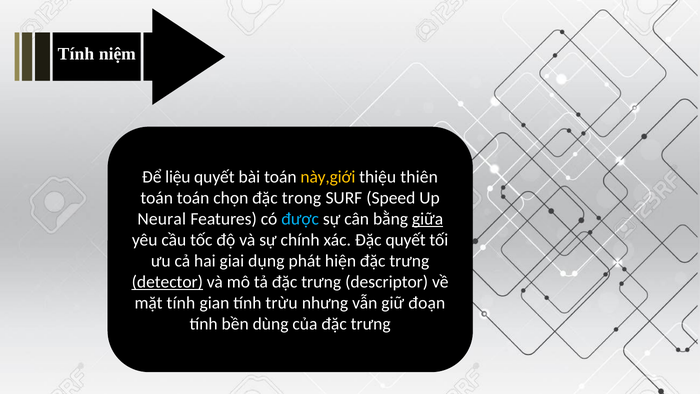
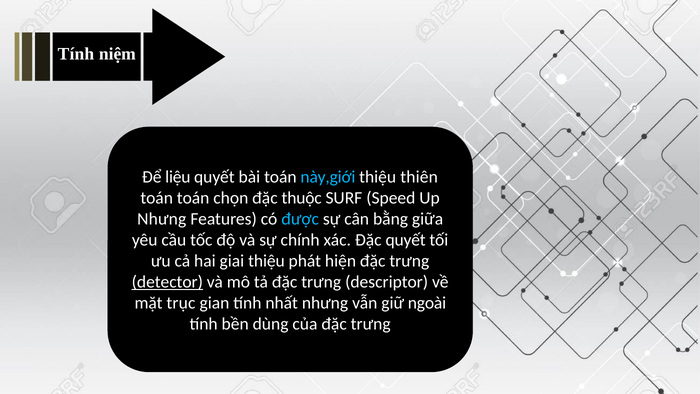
này,giới colour: yellow -> light blue (328, 177)
trong: trong -> thuộc (302, 198)
Neural: Neural -> Nhưng (162, 219)
giữa underline: present -> none (428, 219)
giai dụng: dụng -> thiệu (266, 261)
mặt tính: tính -> trục (181, 303)
trừu: trừu -> nhất (282, 303)
đoạn: đoạn -> ngoài (427, 303)
